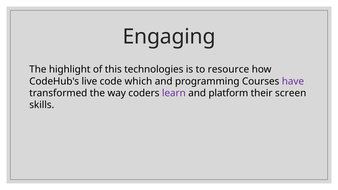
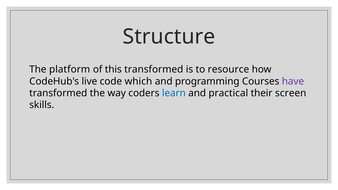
Engaging: Engaging -> Structure (169, 37)
highlight: highlight -> platform (70, 70)
this technologies: technologies -> transformed (154, 70)
learn colour: purple -> blue (174, 93)
platform: platform -> practical (228, 93)
